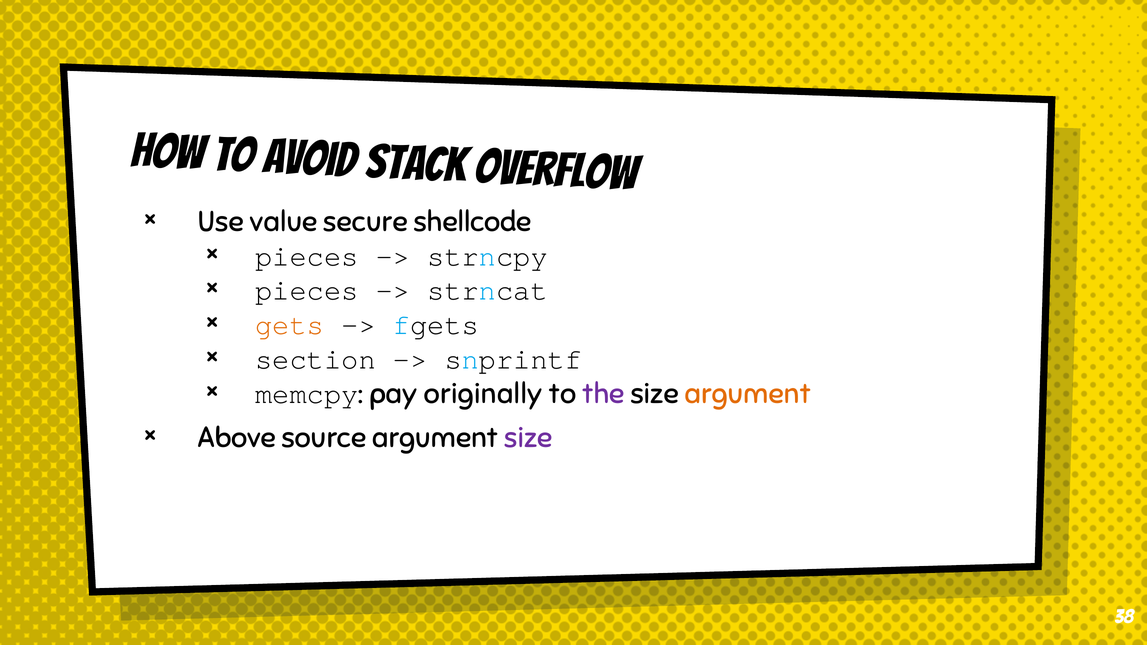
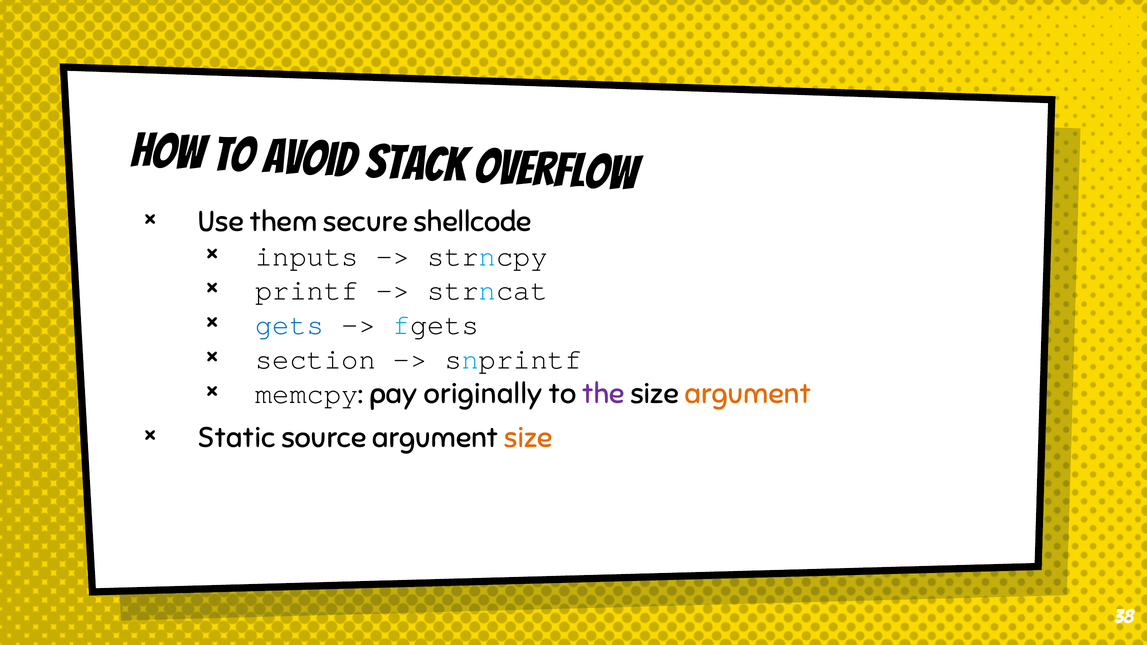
value: value -> them (284, 222)
pieces: pieces -> inputs (307, 256)
pieces: pieces -> printf (307, 291)
gets colour: orange -> blue (290, 325)
Above: Above -> Static (237, 438)
size colour: purple -> orange (529, 438)
